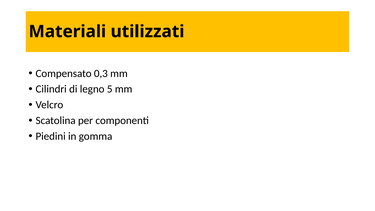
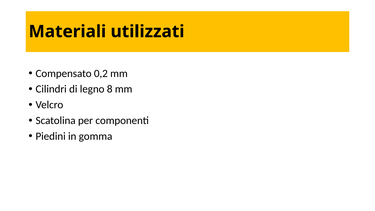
0,3: 0,3 -> 0,2 (101, 73)
5: 5 -> 8 (110, 89)
